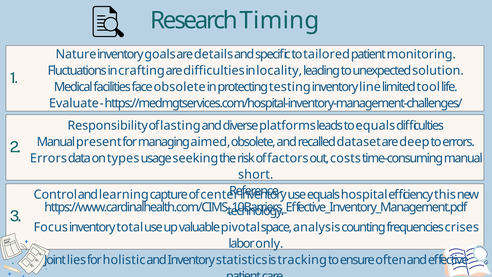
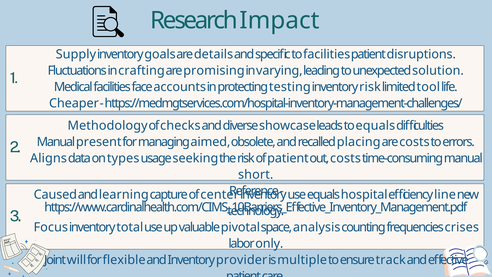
Timing: Timing -> Impact (280, 20)
Nature: Nature -> Supply (76, 54)
to tailored: tailored -> facilities (327, 54)
monitoring: monitoring -> disruptions (421, 54)
are difficulties: difficulties -> promising (214, 71)
locality: locality -> varying (279, 71)
face obsolete: obsolete -> accounts (180, 87)
inventory line: line -> risk (370, 87)
Evaluate: Evaluate -> Cheaper (74, 103)
Responsibility: Responsibility -> Methodology (108, 125)
lasting: lasting -> checks (180, 125)
platforms: platforms -> showcase (287, 125)
dataset: dataset -> placing (359, 142)
are deep: deep -> costs (414, 142)
Errors: Errors -> Aligns (48, 158)
of factors: factors -> patient (288, 158)
Control: Control -> Caused (55, 194)
this: this -> line (445, 194)
lies: lies -> will (76, 260)
holistic: holistic -> flexible (124, 260)
statistics: statistics -> provider (242, 260)
tracking: tracking -> multiple (302, 260)
often: often -> track (391, 260)
